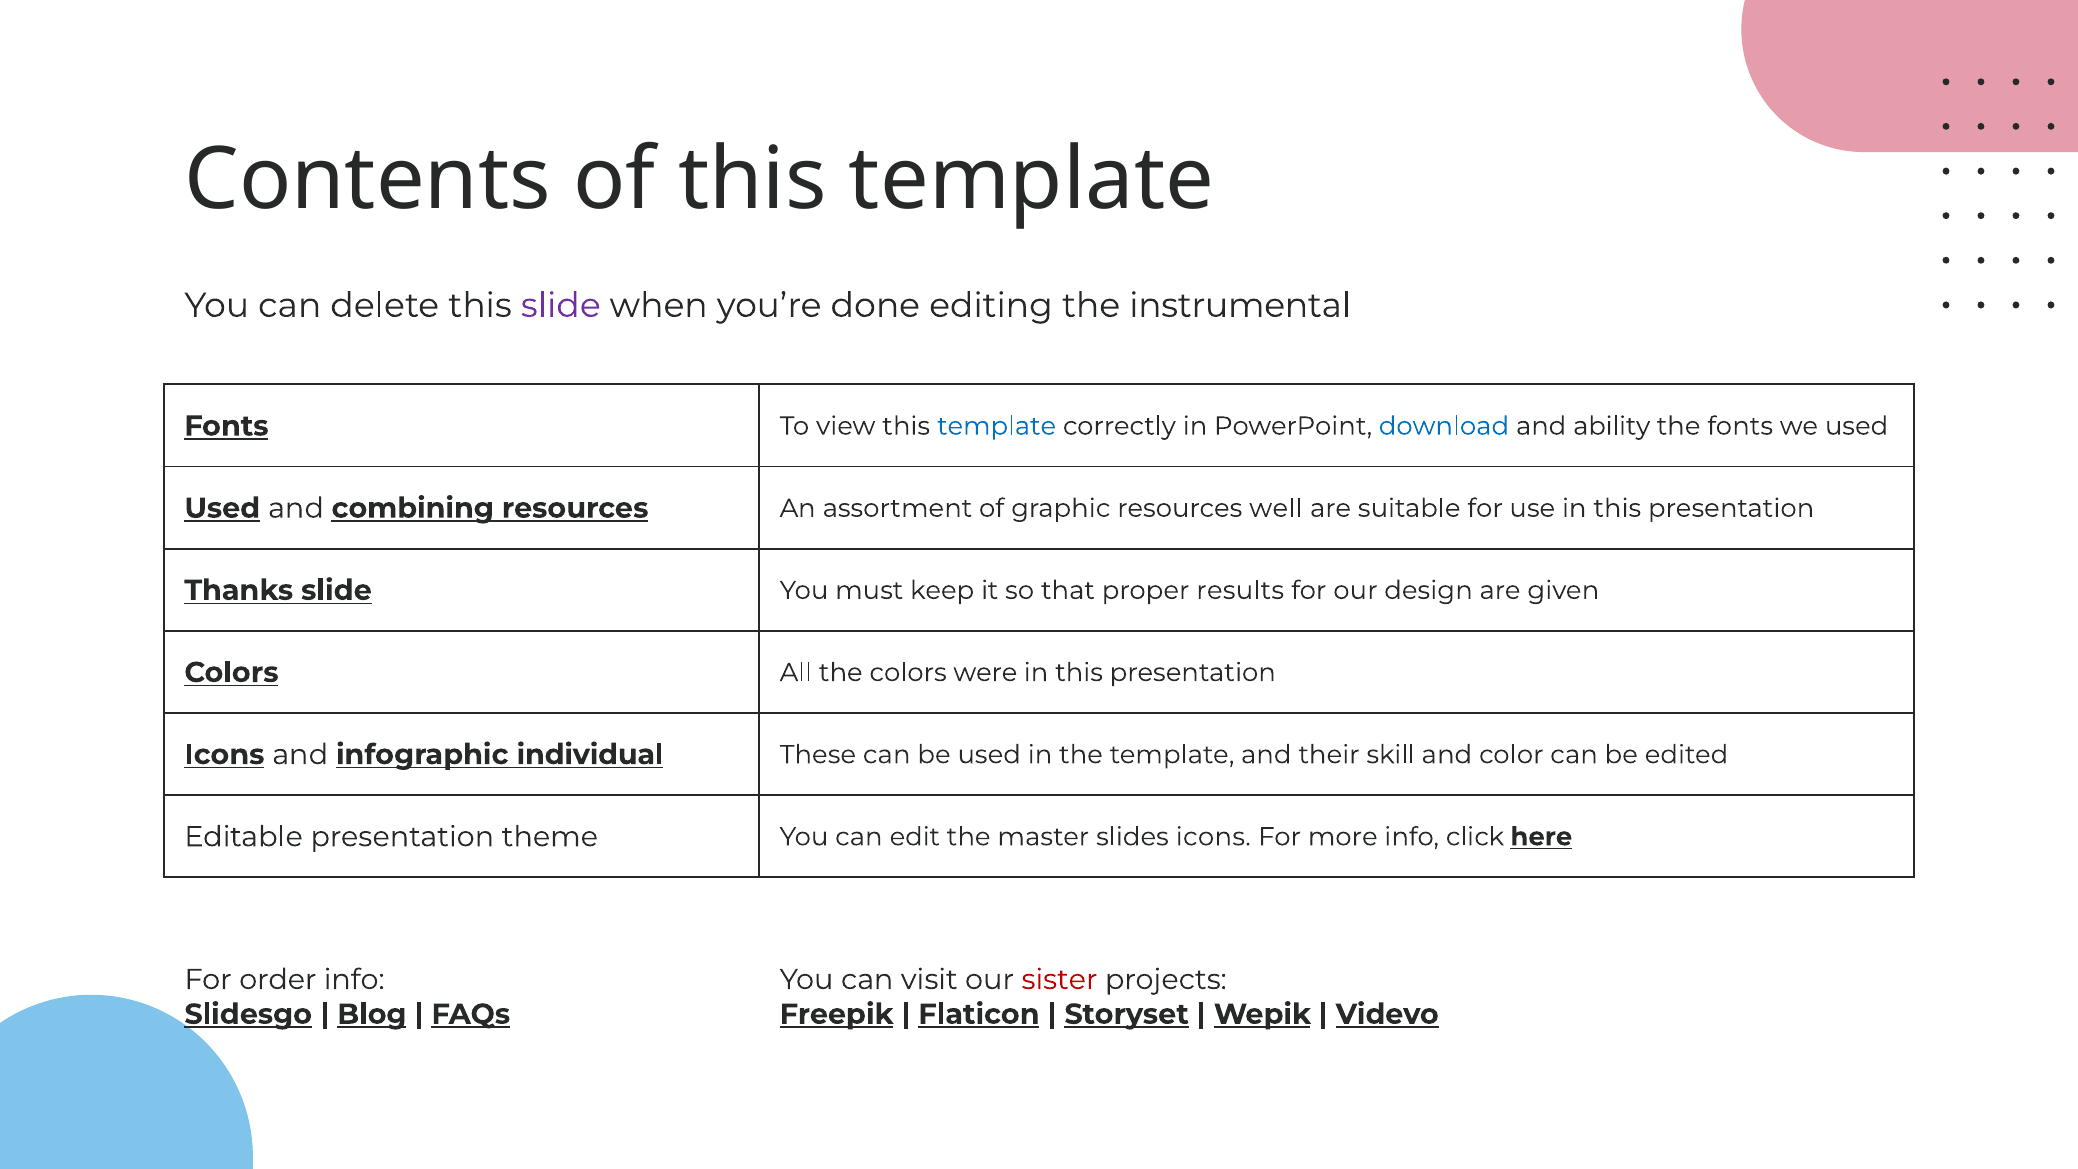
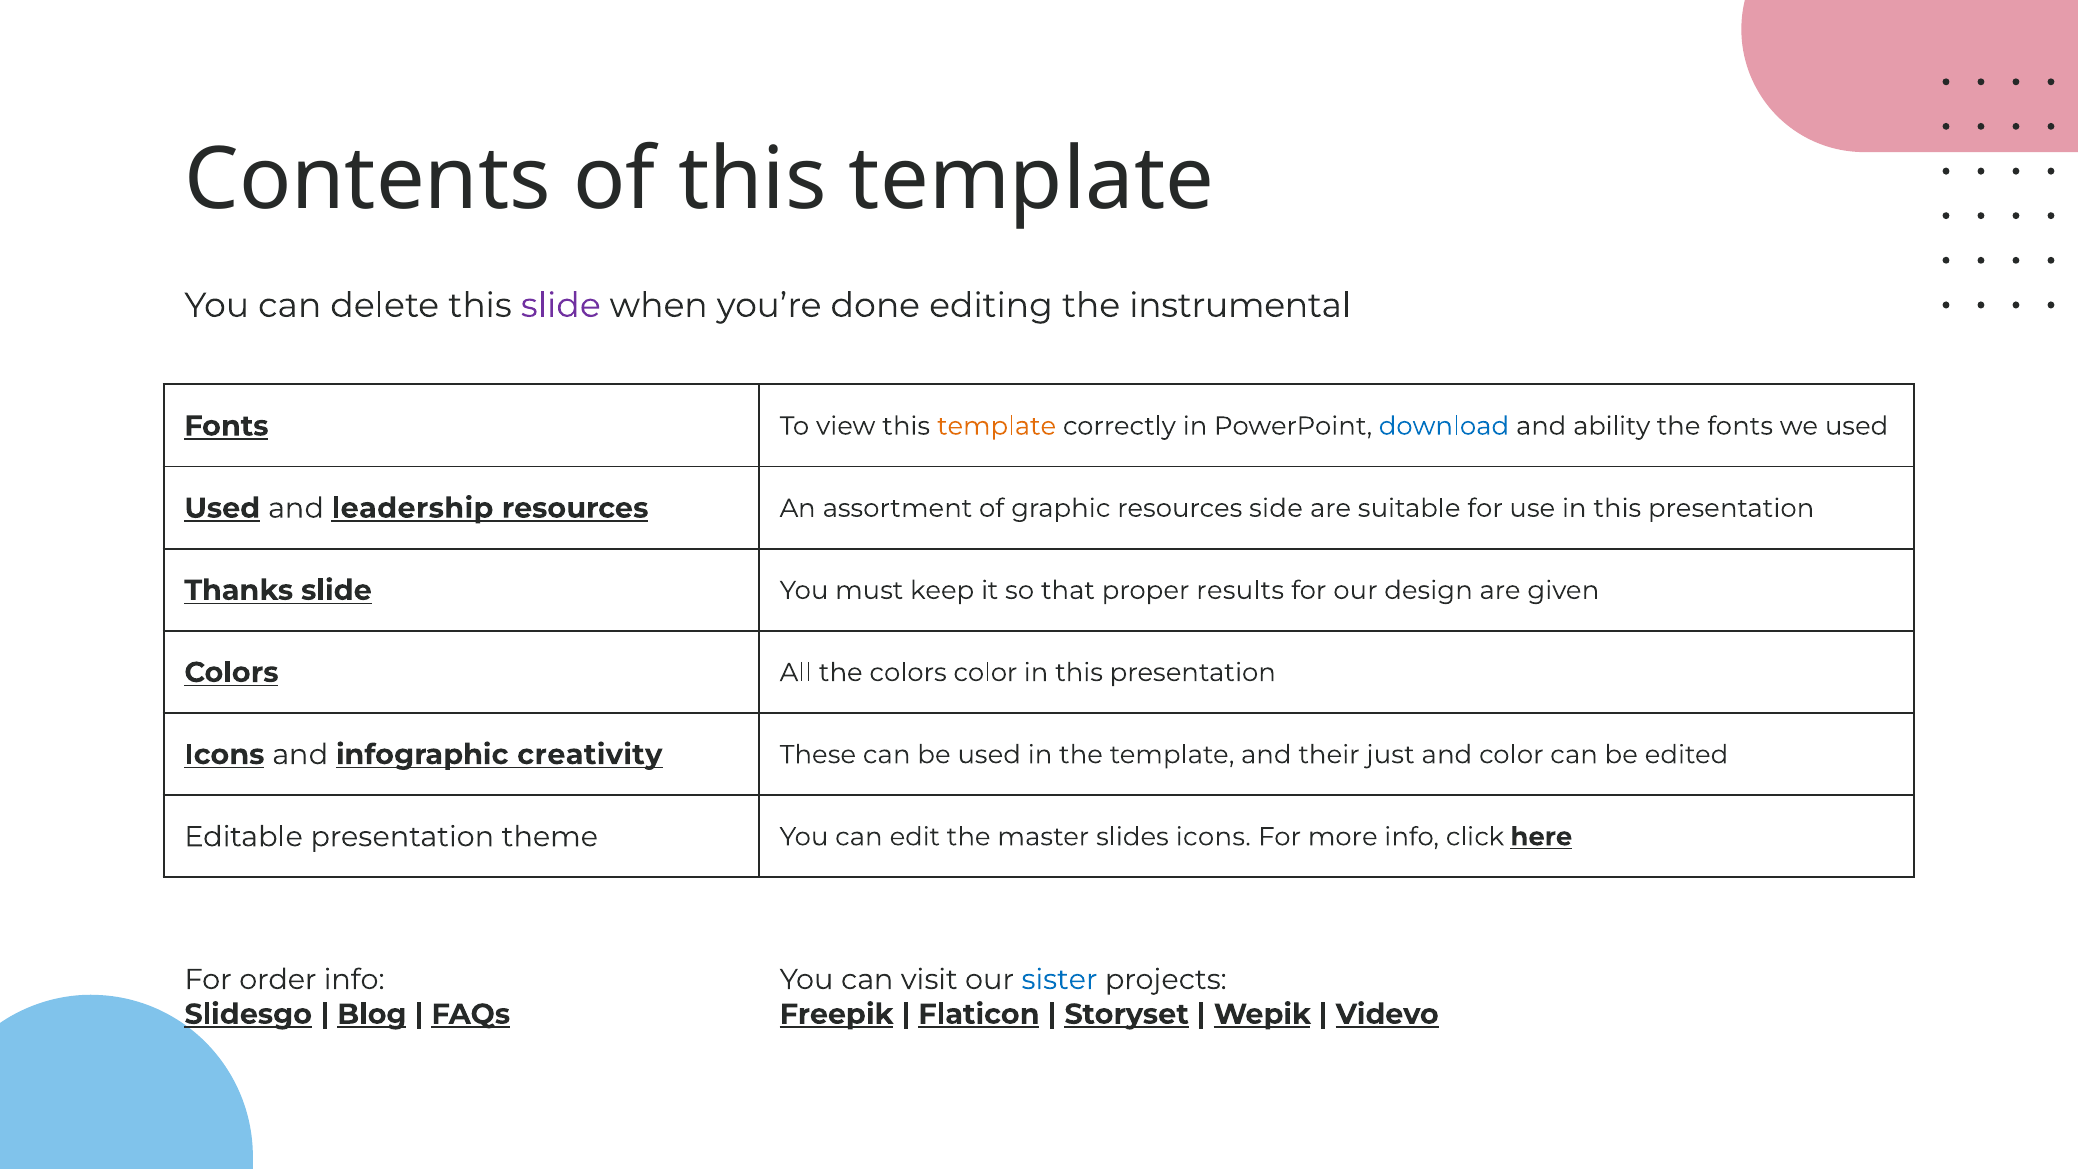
template colour: blue -> orange (997, 426)
combining: combining -> leadership (412, 508)
well: well -> side (1276, 508)
colors were: were -> color (985, 672)
individual: individual -> creativity (590, 755)
skill: skill -> just (1391, 755)
sister colour: red -> blue (1059, 979)
